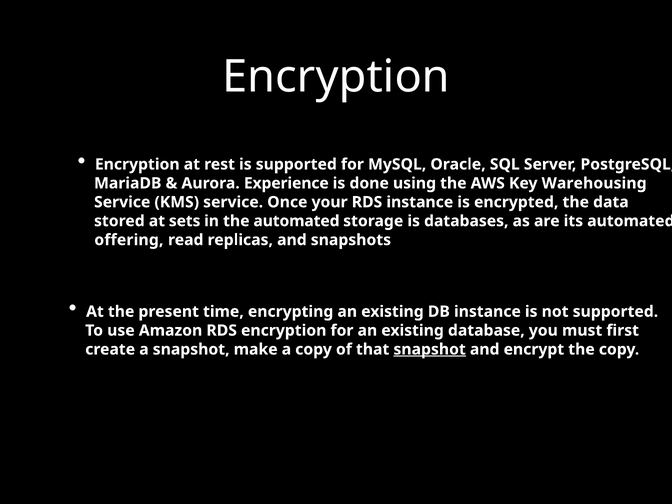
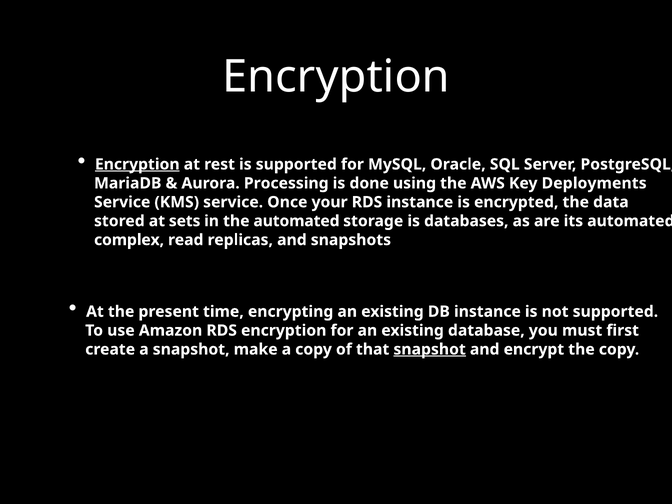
Encryption underline: none -> present (137, 164)
Experience: Experience -> Processing (286, 183)
Warehousing: Warehousing -> Deployments (594, 183)
offering: offering -> complex (129, 240)
